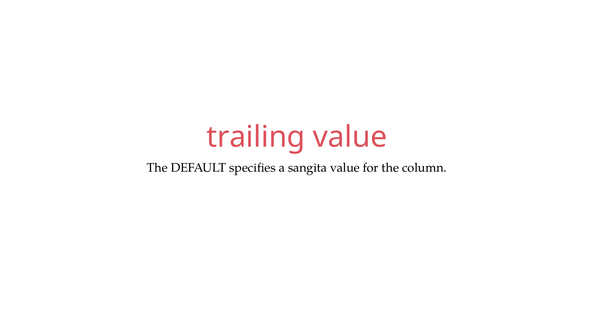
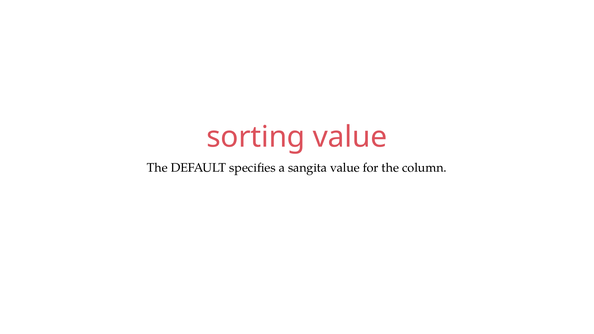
trailing: trailing -> sorting (256, 137)
